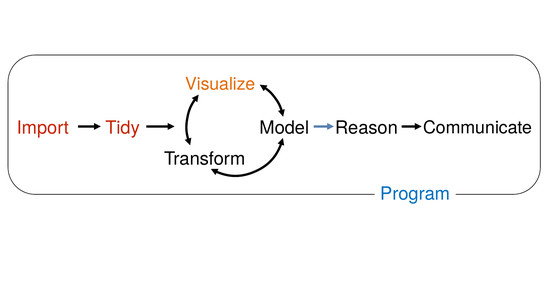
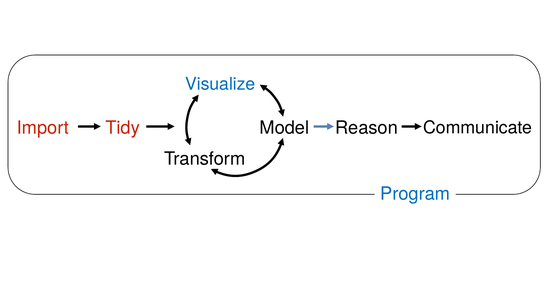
Visualize colour: orange -> blue (220, 84)
